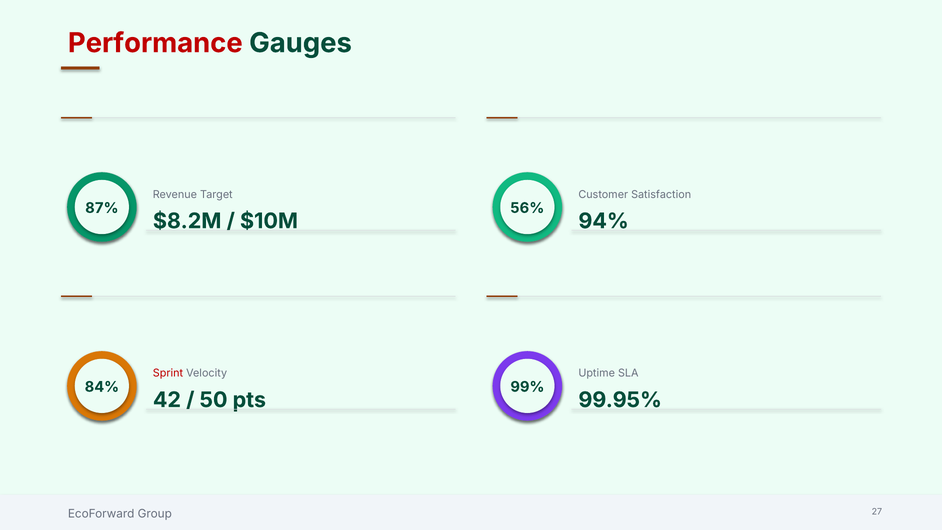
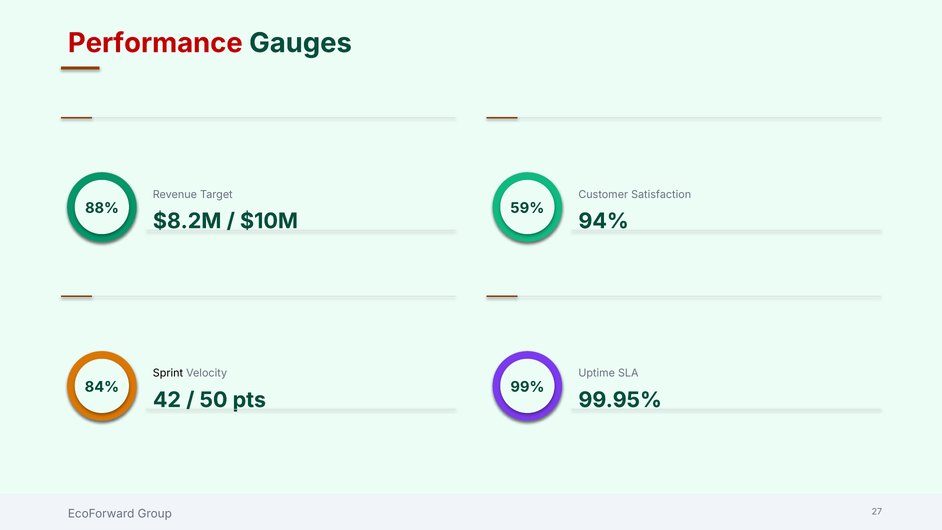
87%: 87% -> 88% (102, 208)
56%: 56% -> 59% (527, 208)
Sprint colour: red -> black (168, 373)
